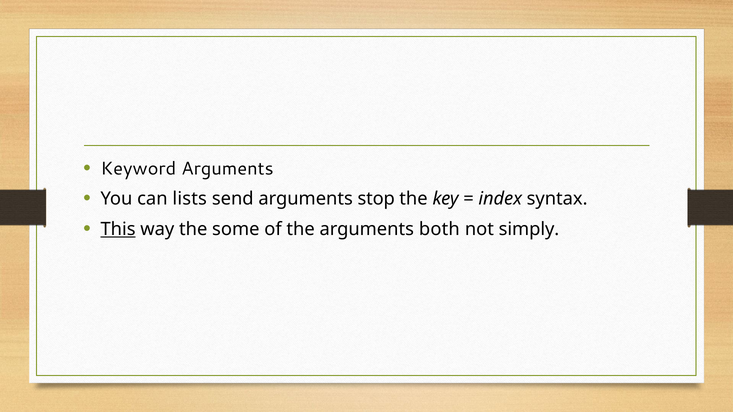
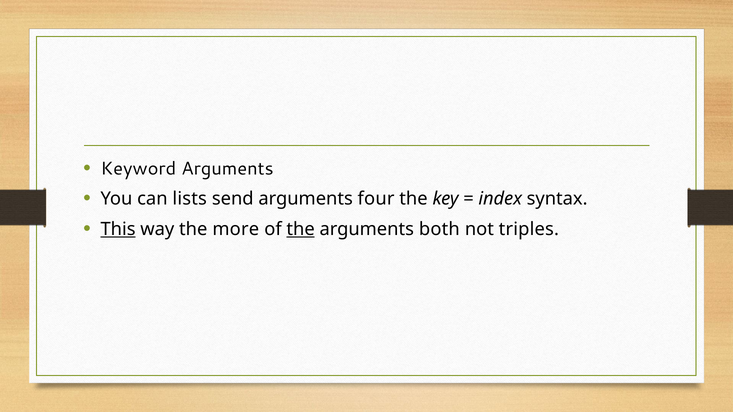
stop: stop -> four (376, 199)
some: some -> more (236, 229)
the underline: none -> present (301, 229)
simply: simply -> triples (529, 229)
